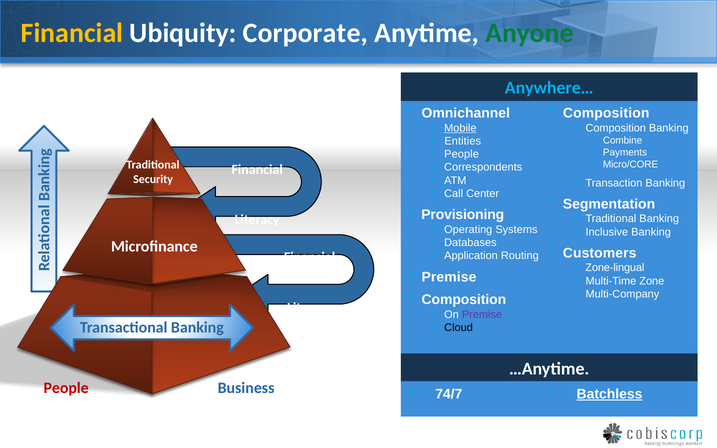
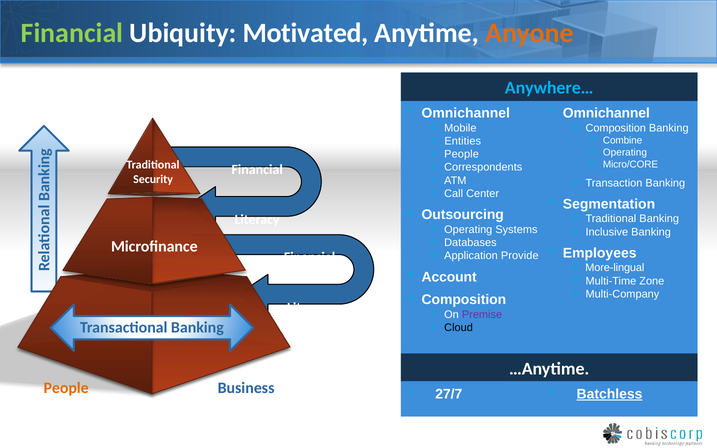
Financial colour: yellow -> light green (72, 33)
Corporate: Corporate -> Motivated (306, 33)
Anyone colour: green -> orange (529, 33)
Composition: Composition -> Omnichannel (606, 113)
Mobile underline: present -> none (460, 128)
Payments: Payments -> Operating (625, 152)
Provisioning: Provisioning -> Outsourcing (463, 215)
Customers: Customers -> Employees (600, 253)
Routing: Routing -> Provide (520, 256)
Zone-lingual: Zone-lingual -> More-lingual (615, 268)
Premise: Premise -> Account (449, 277)
People colour: red -> orange (66, 388)
74/7: 74/7 -> 27/7 (449, 394)
